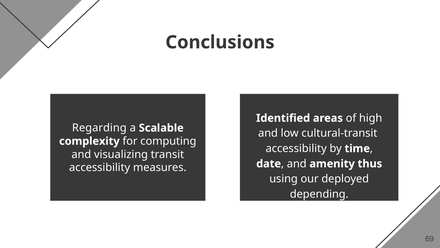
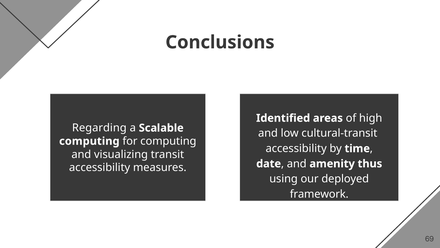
complexity: complexity -> computing (89, 141)
depending: depending -> framework (319, 194)
